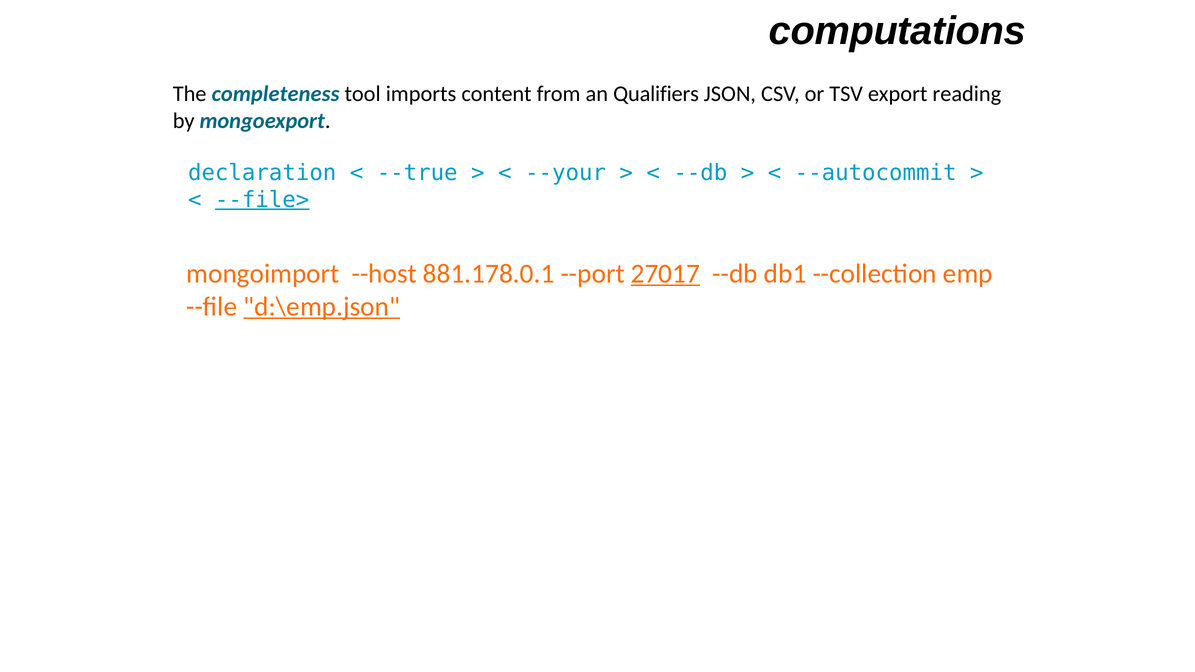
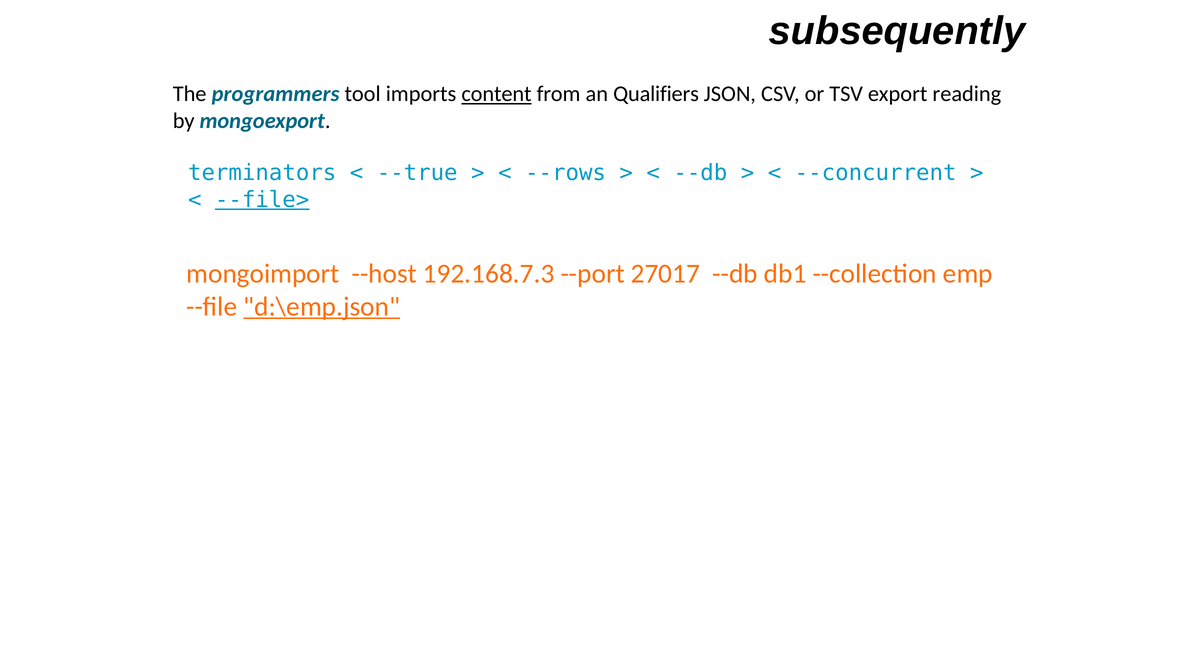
computations: computations -> subsequently (897, 31)
completeness: completeness -> programmers (276, 94)
content underline: none -> present (496, 94)
declaration: declaration -> terminators (262, 173)
--your: --your -> --rows (566, 173)
--autocommit: --autocommit -> --concurrent (876, 173)
881.178.0.1: 881.178.0.1 -> 192.168.7.3 (489, 274)
27017 underline: present -> none (665, 274)
